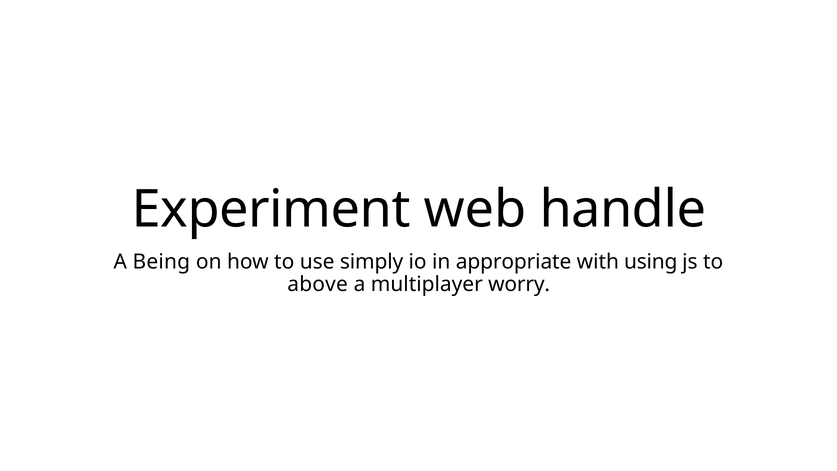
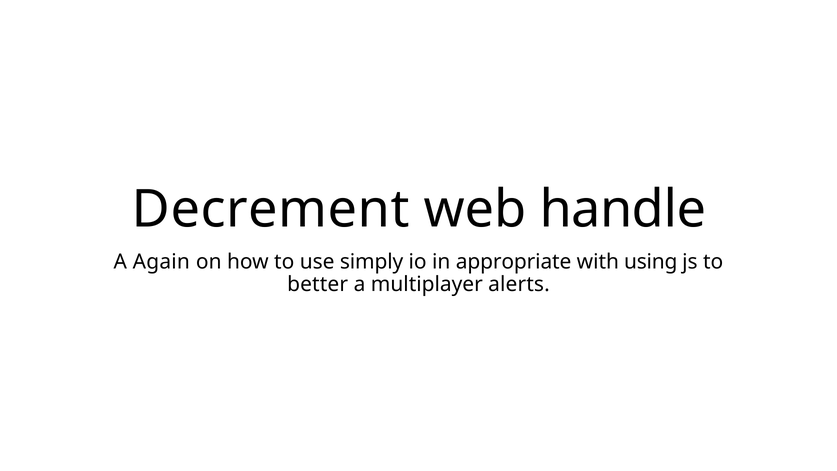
Experiment: Experiment -> Decrement (271, 209)
Being: Being -> Again (161, 262)
above: above -> better (318, 284)
worry: worry -> alerts (519, 284)
